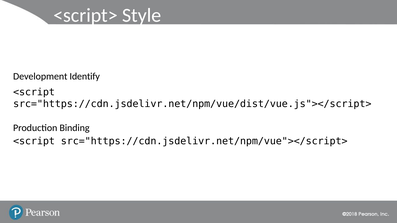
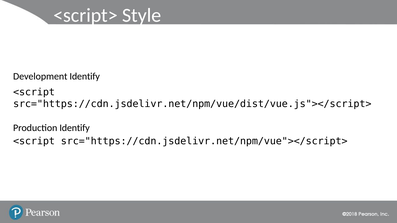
Production Binding: Binding -> Identify (75, 128)
